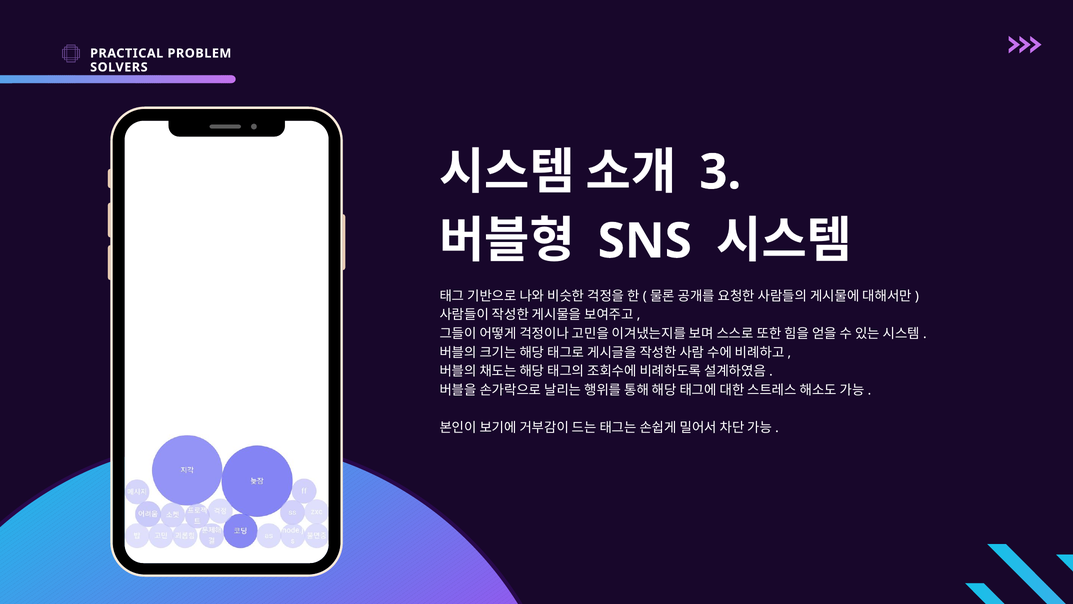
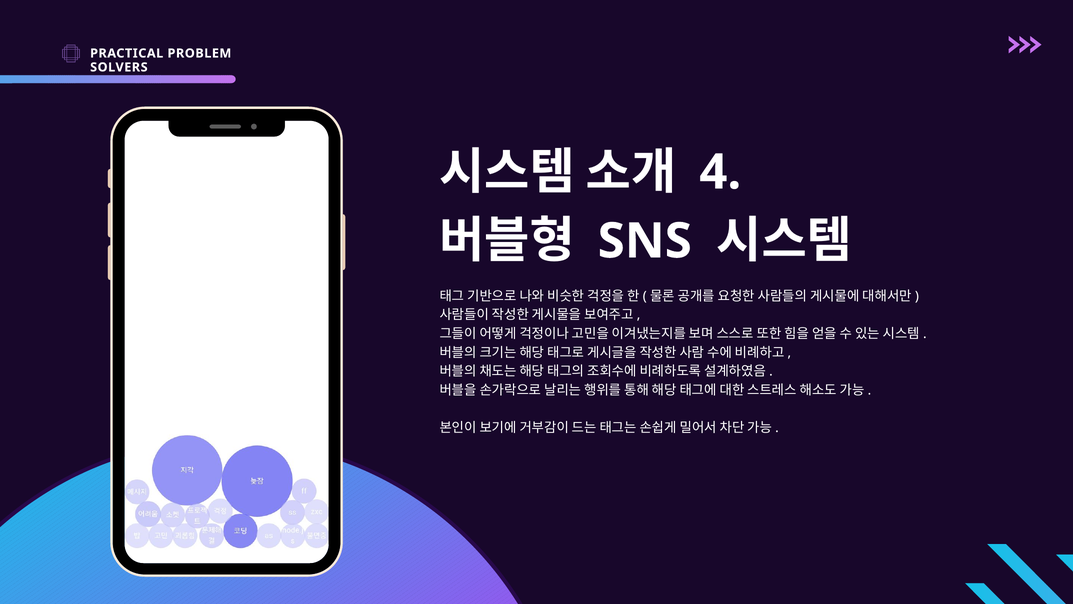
3: 3 -> 4 (720, 172)
